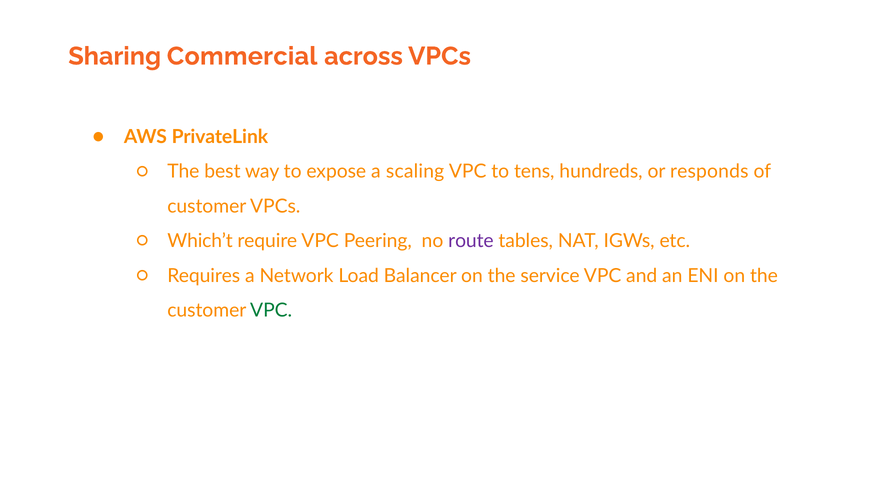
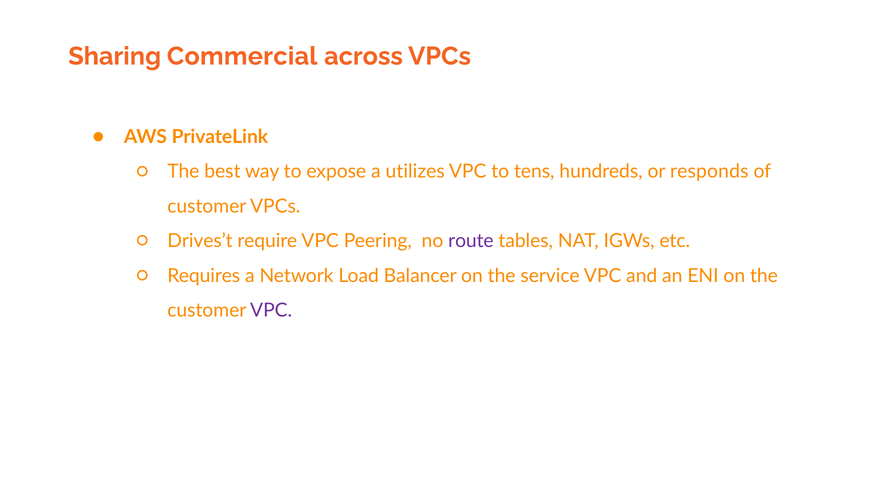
scaling: scaling -> utilizes (415, 171)
Which’t: Which’t -> Drives’t (200, 241)
VPC colour: green -> purple (271, 310)
